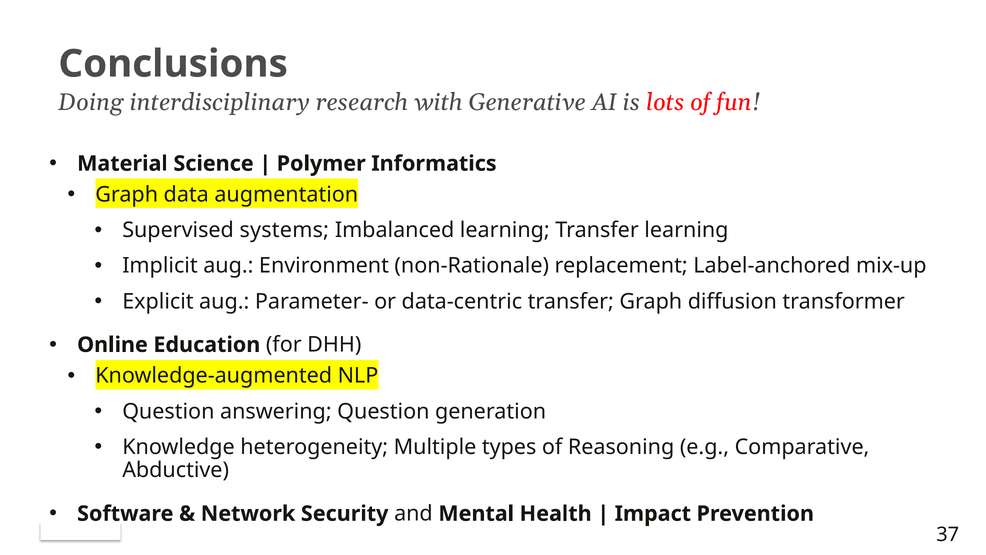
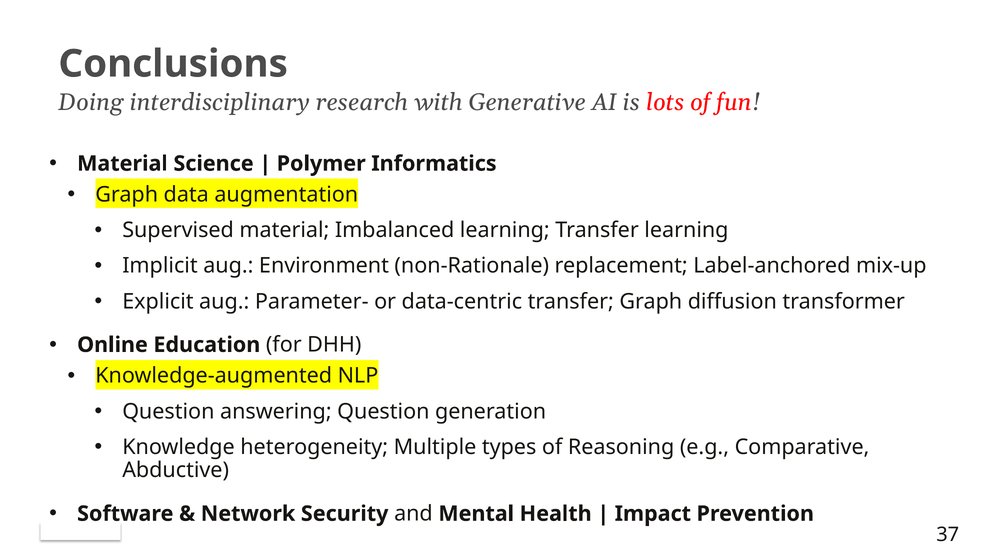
Supervised systems: systems -> material (284, 230)
